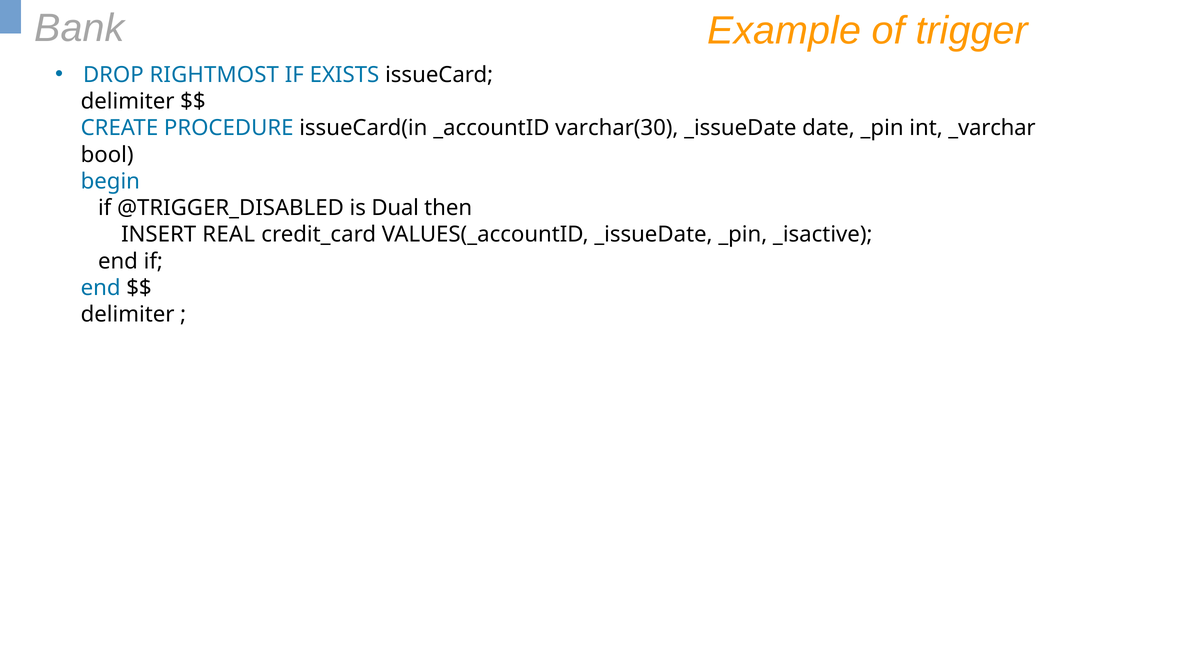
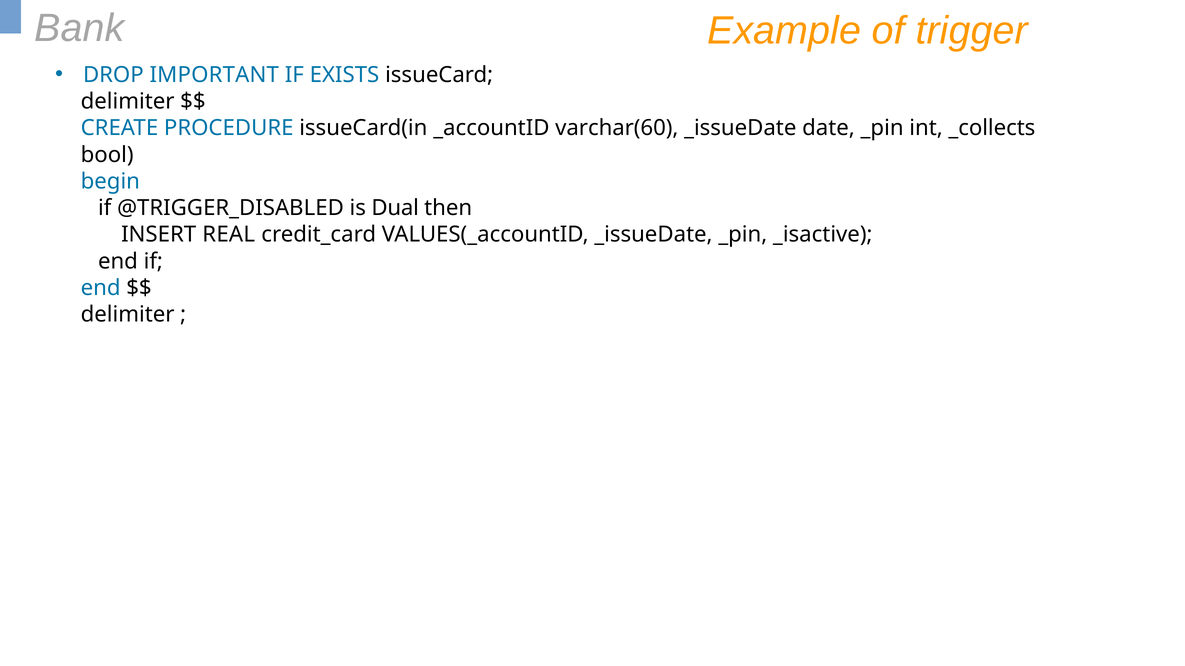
RIGHTMOST: RIGHTMOST -> IMPORTANT (214, 75)
varchar(30: varchar(30 -> varchar(60 (617, 128)
_varchar: _varchar -> _collects (992, 128)
